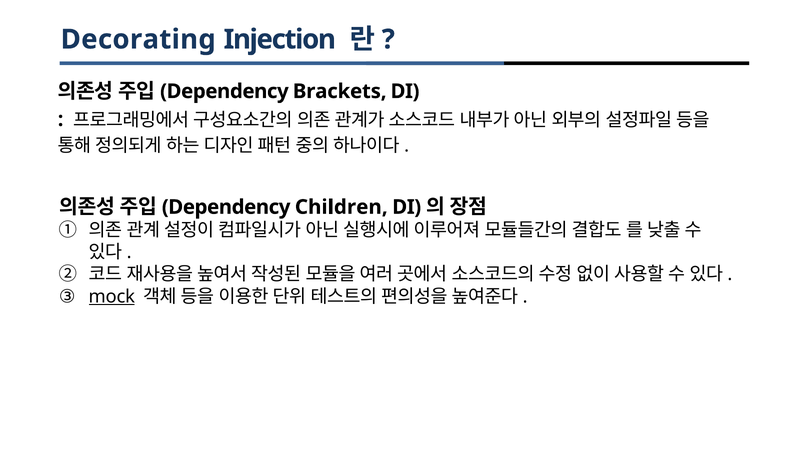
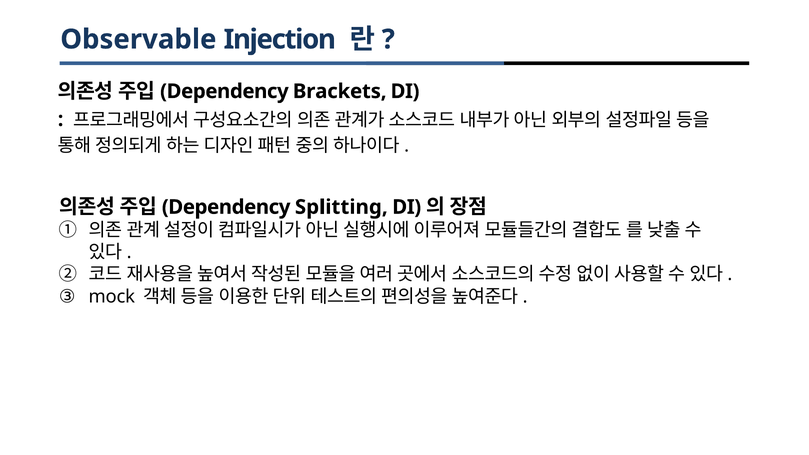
Decorating: Decorating -> Observable (138, 39)
Children: Children -> Splitting (341, 207)
mock underline: present -> none (112, 297)
